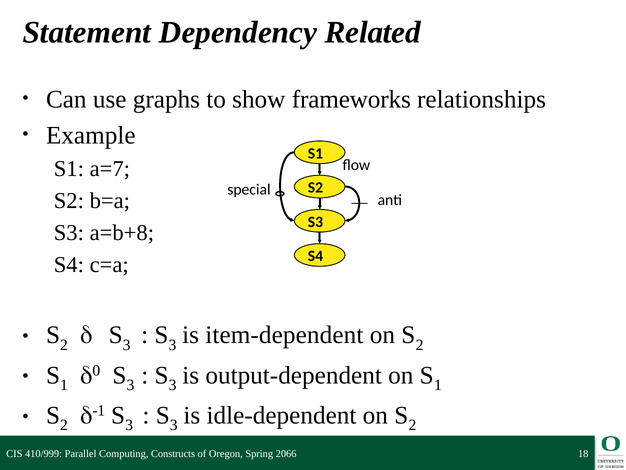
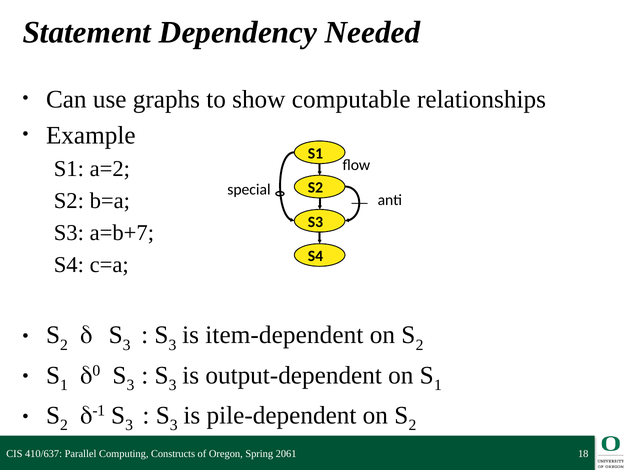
Related: Related -> Needed (373, 32)
frameworks: frameworks -> computable (351, 99)
a=7: a=7 -> a=2 (110, 169)
a=b+8: a=b+8 -> a=b+7 (122, 233)
idle-dependent: idle-dependent -> pile-dependent (282, 415)
410/999: 410/999 -> 410/637 (44, 453)
2066: 2066 -> 2061 (286, 453)
